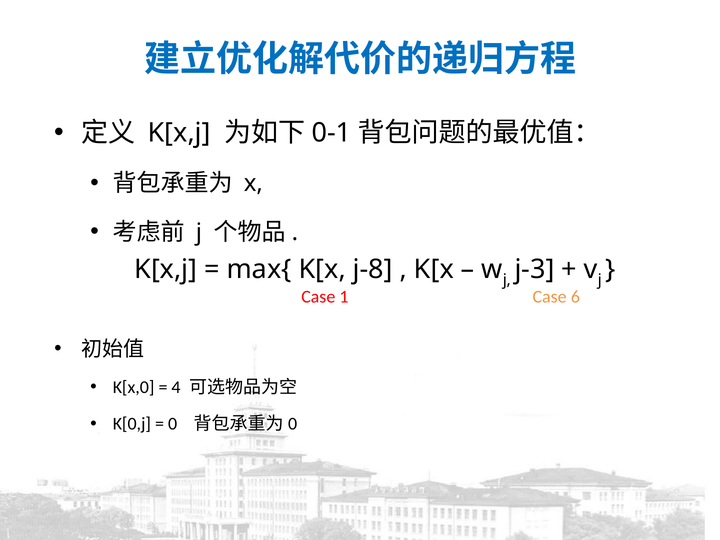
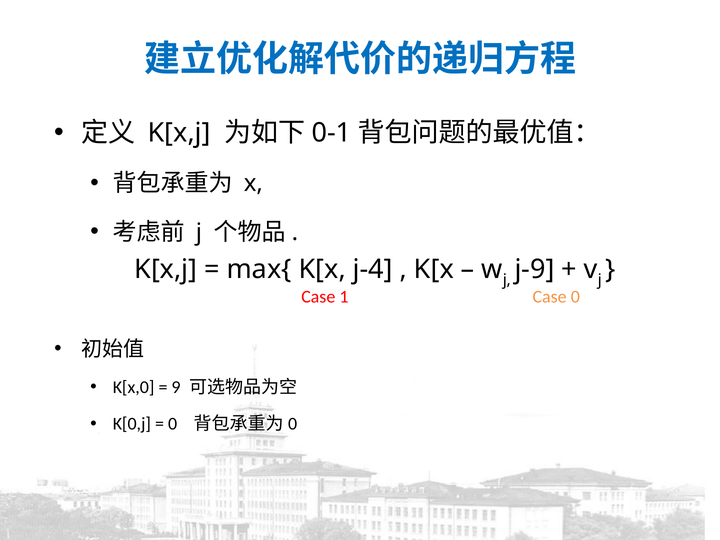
j-8: j-8 -> j-4 (373, 269)
j-3: j-3 -> j-9 (535, 269)
Case 6: 6 -> 0 (575, 297)
4: 4 -> 9 (176, 387)
